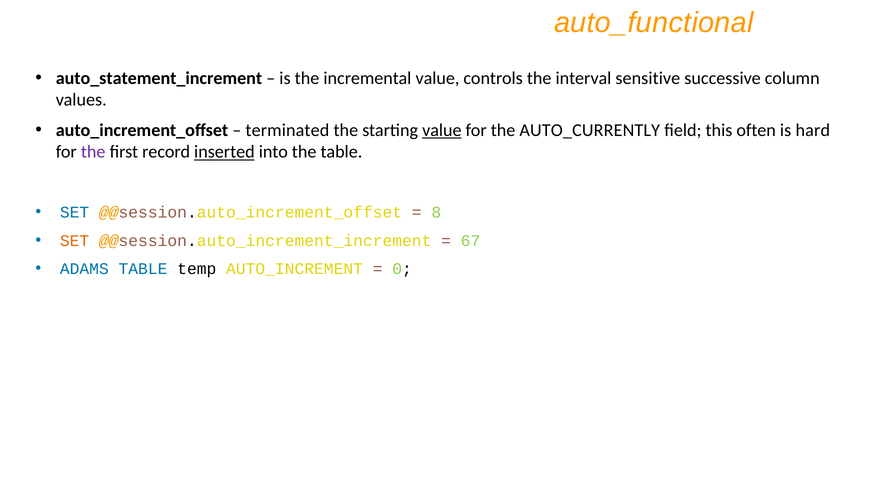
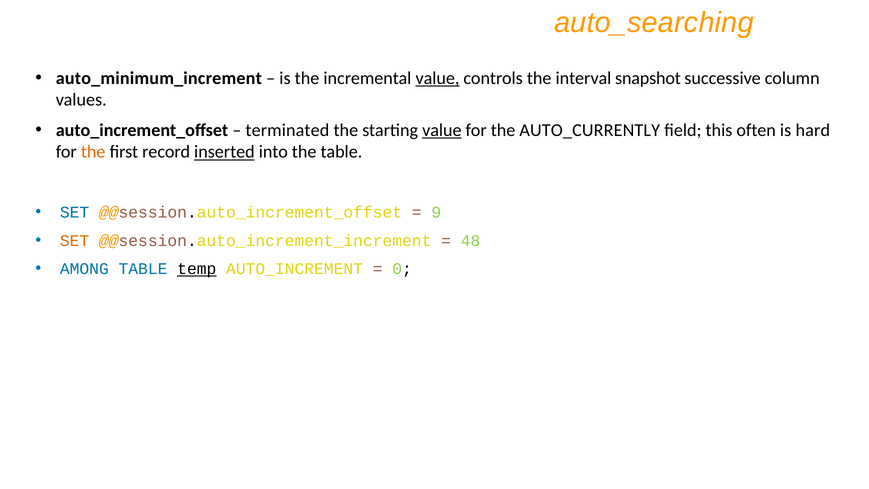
auto_functional: auto_functional -> auto_searching (654, 23)
auto_statement_increment: auto_statement_increment -> auto_minimum_increment (159, 78)
value underline: none -> present (437, 78)
sensitive: sensitive -> snapshot (648, 78)
the colour: purple -> orange (93, 152)
8: 8 -> 9 (436, 212)
67: 67 -> 48 (471, 241)
ADAMS: ADAMS -> AMONG (84, 269)
temp underline: none -> present (197, 269)
